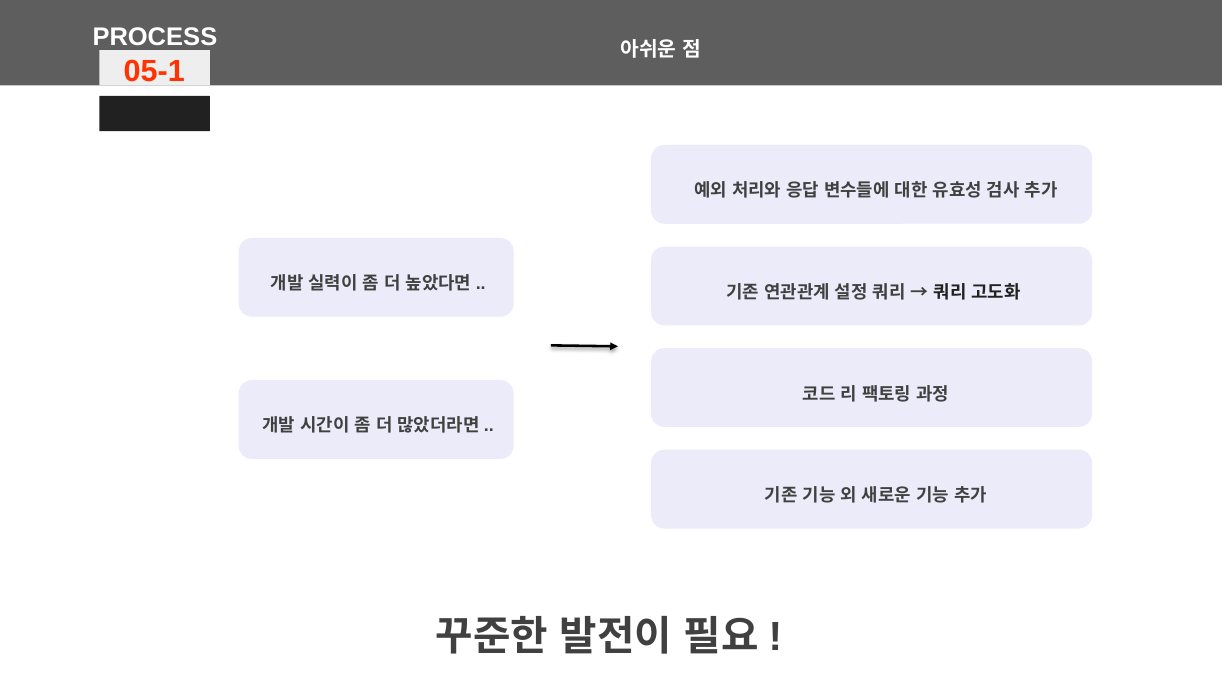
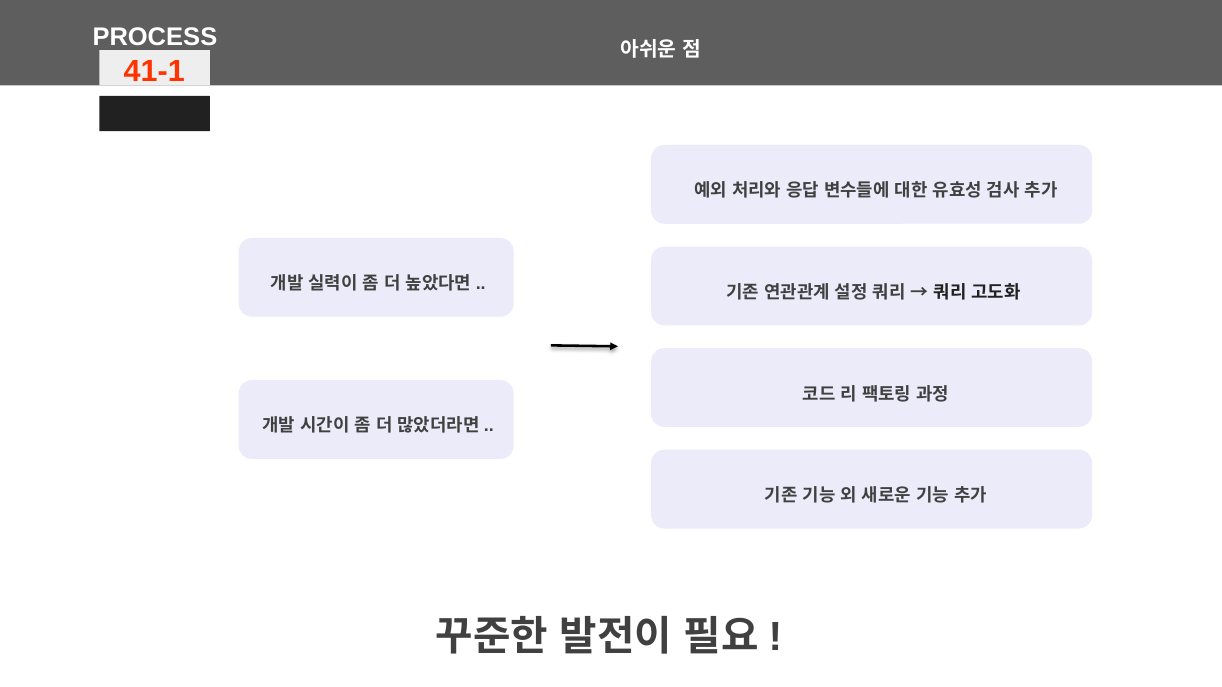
05-1: 05-1 -> 41-1 (154, 71)
